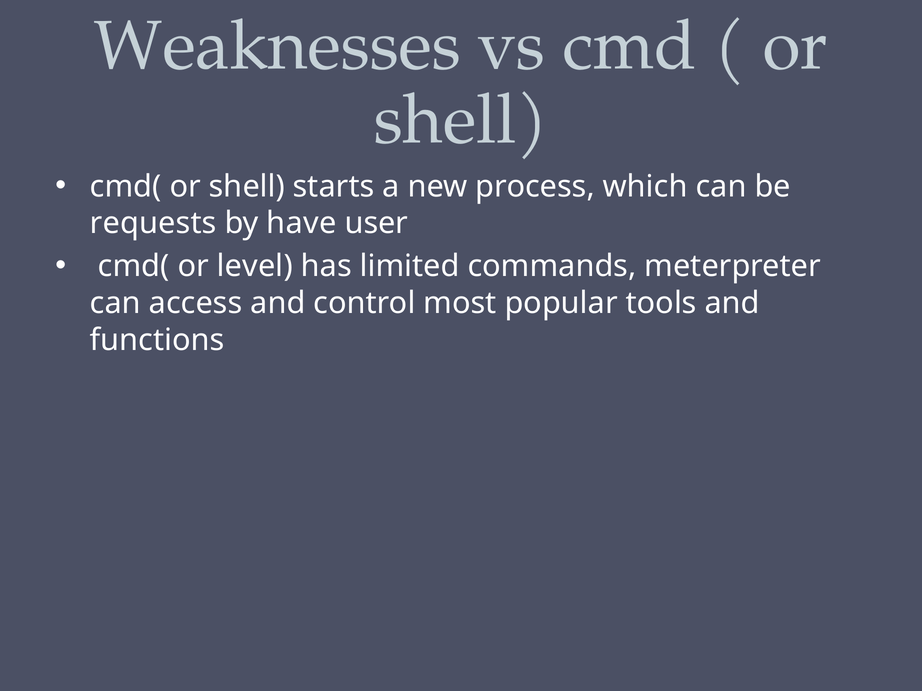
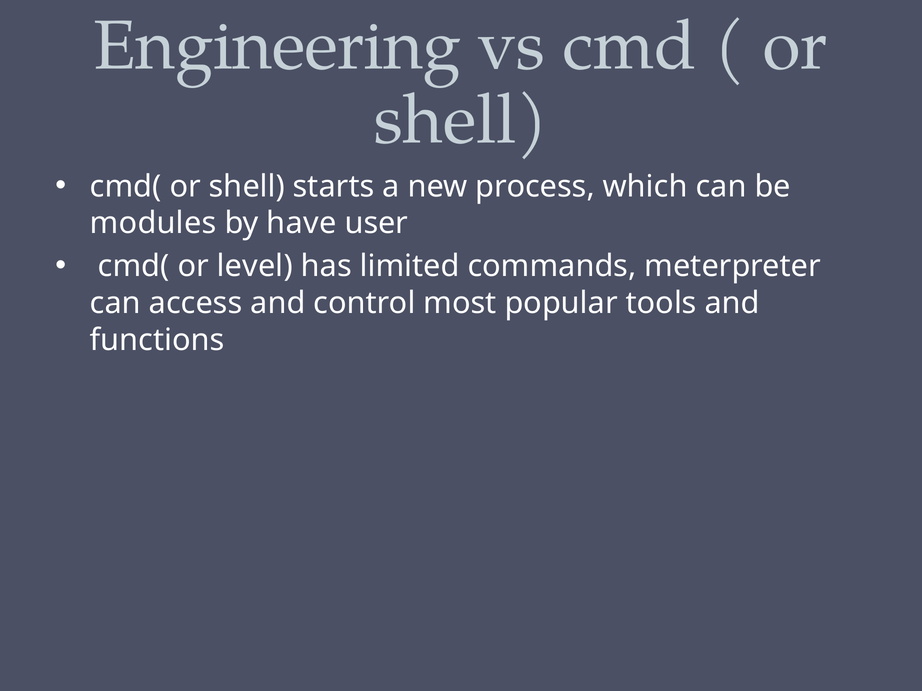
Weaknesses: Weaknesses -> Engineering (278, 46)
requests: requests -> modules (153, 223)
